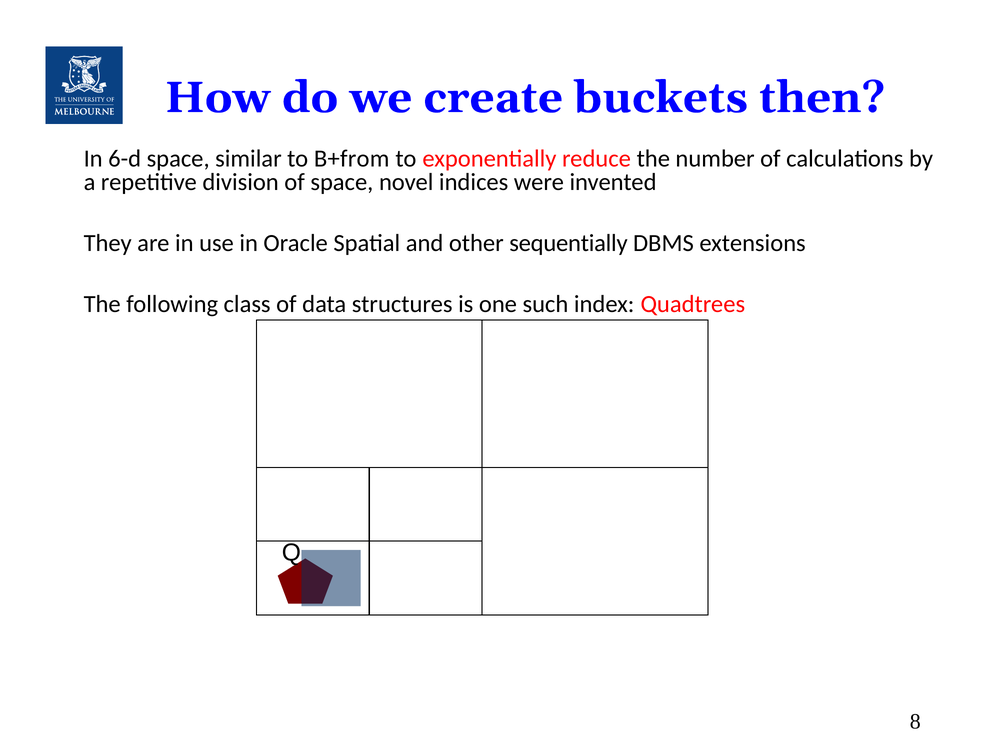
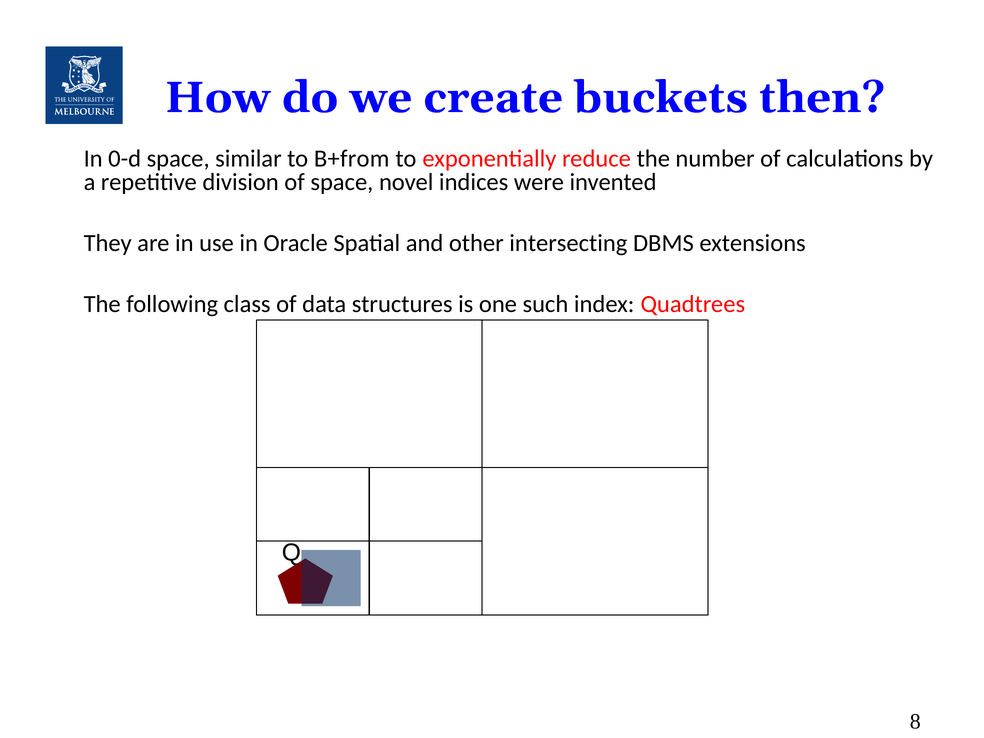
6-d: 6-d -> 0-d (125, 159)
sequentially: sequentially -> intersecting (568, 243)
